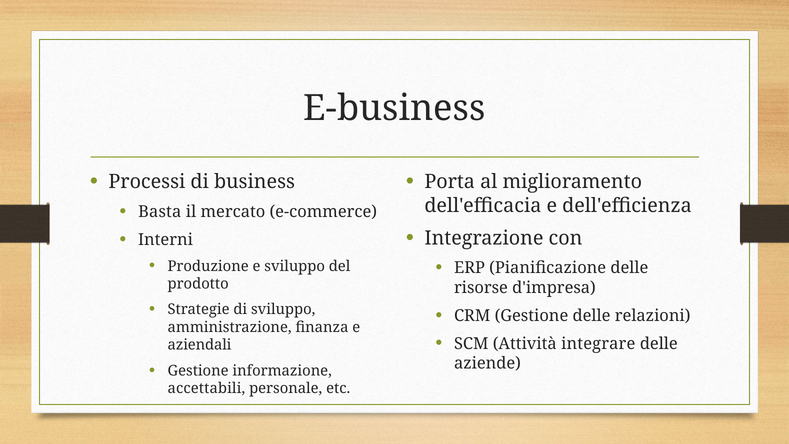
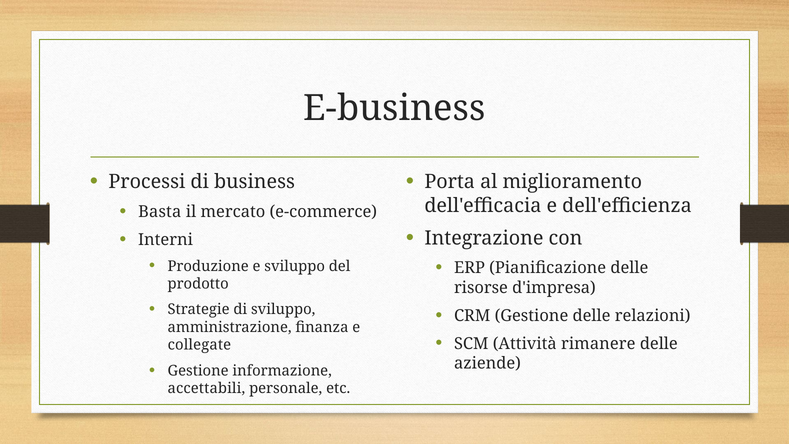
integrare: integrare -> rimanere (598, 343)
aziendali: aziendali -> collegate (199, 345)
